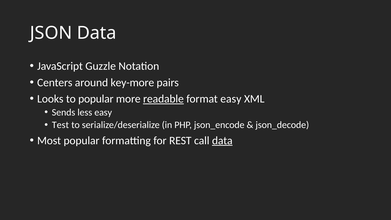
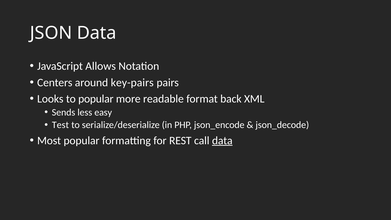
Guzzle: Guzzle -> Allows (101, 66)
key-more: key-more -> key-pairs (132, 83)
readable underline: present -> none (163, 99)
format easy: easy -> back (231, 99)
